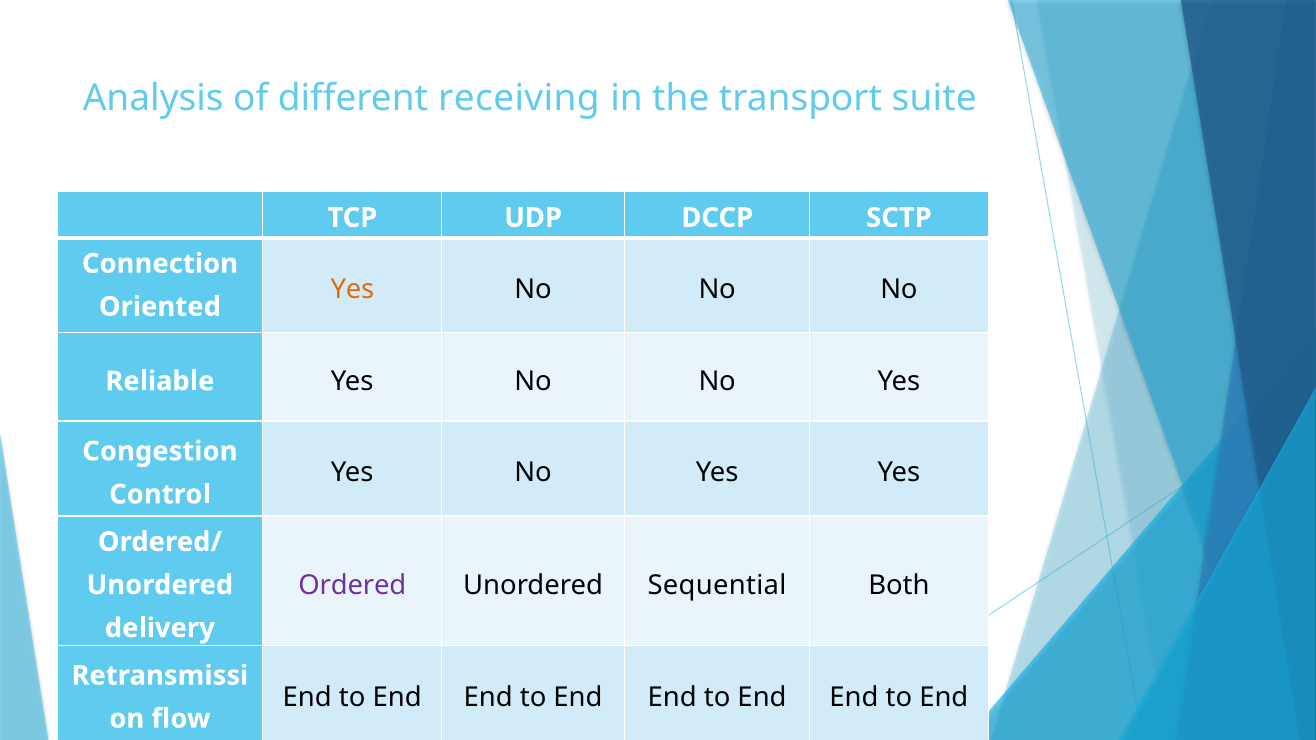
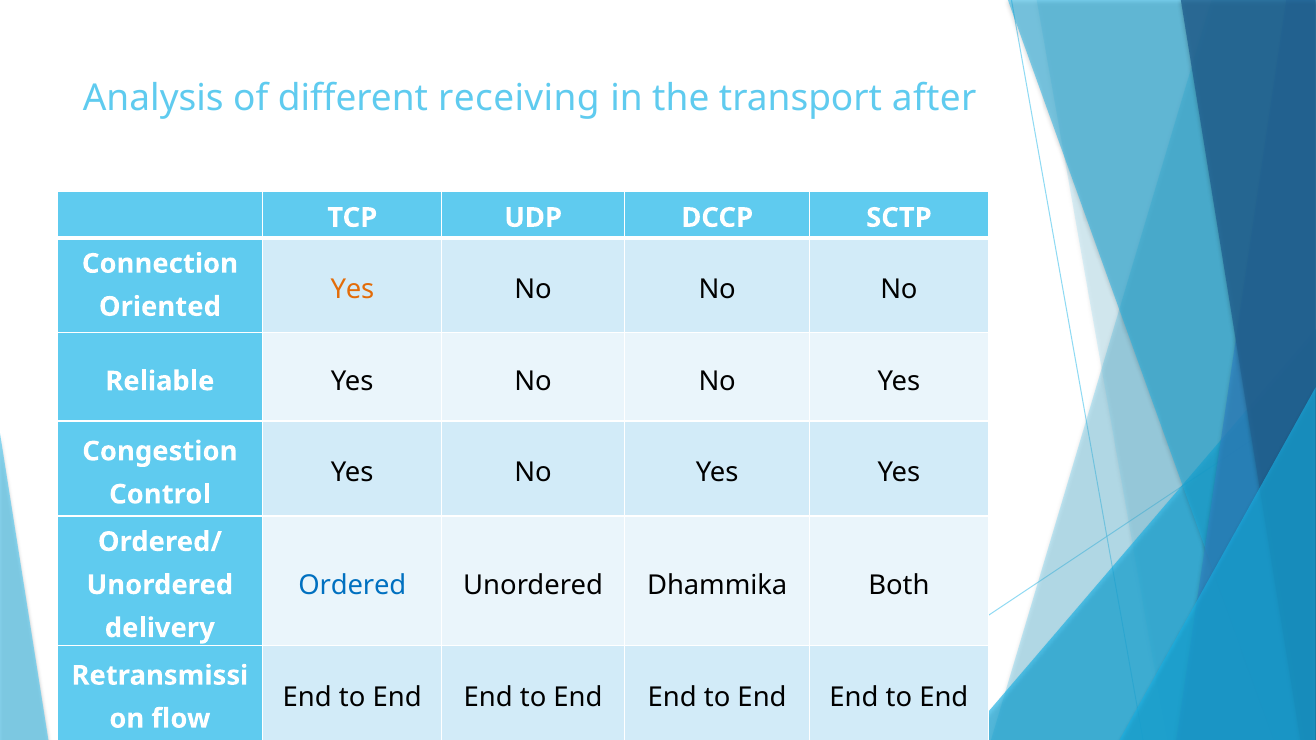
suite: suite -> after (934, 98)
Ordered colour: purple -> blue (352, 585)
Sequential: Sequential -> Dhammika (717, 585)
